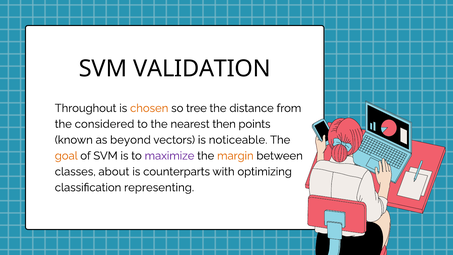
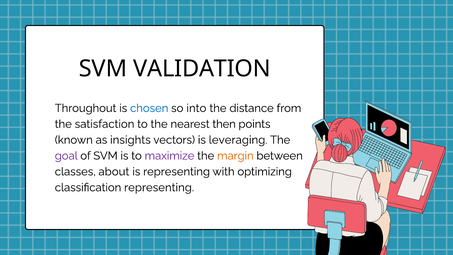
chosen colour: orange -> blue (149, 108)
tree: tree -> into (196, 108)
considered: considered -> satisfaction (105, 124)
beyond: beyond -> insights (130, 140)
noticeable: noticeable -> leveraging (238, 140)
goal colour: orange -> purple (66, 156)
is counterparts: counterparts -> representing (177, 172)
